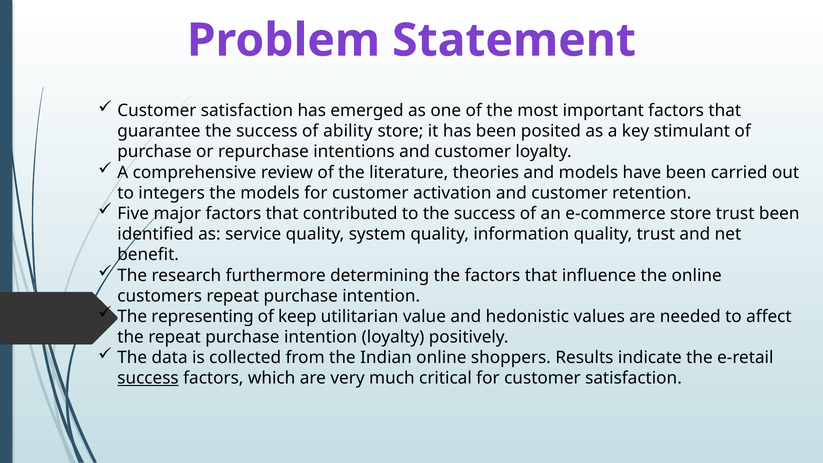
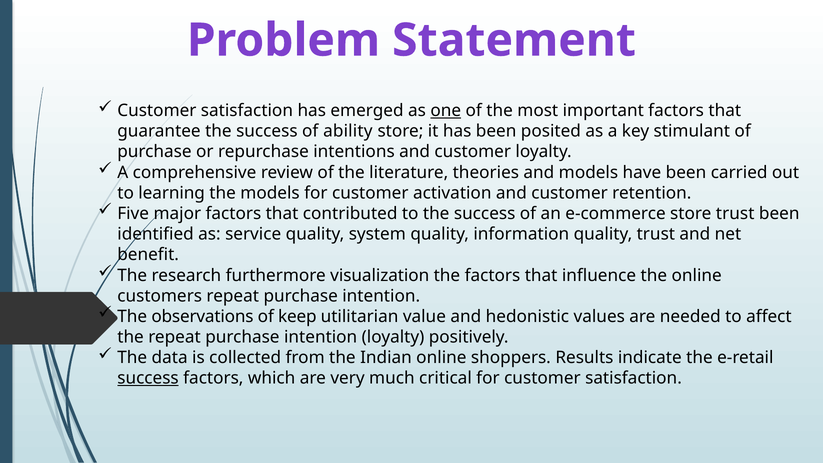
one underline: none -> present (446, 111)
integers: integers -> learning (172, 193)
determining: determining -> visualization (380, 275)
representing: representing -> observations (202, 316)
